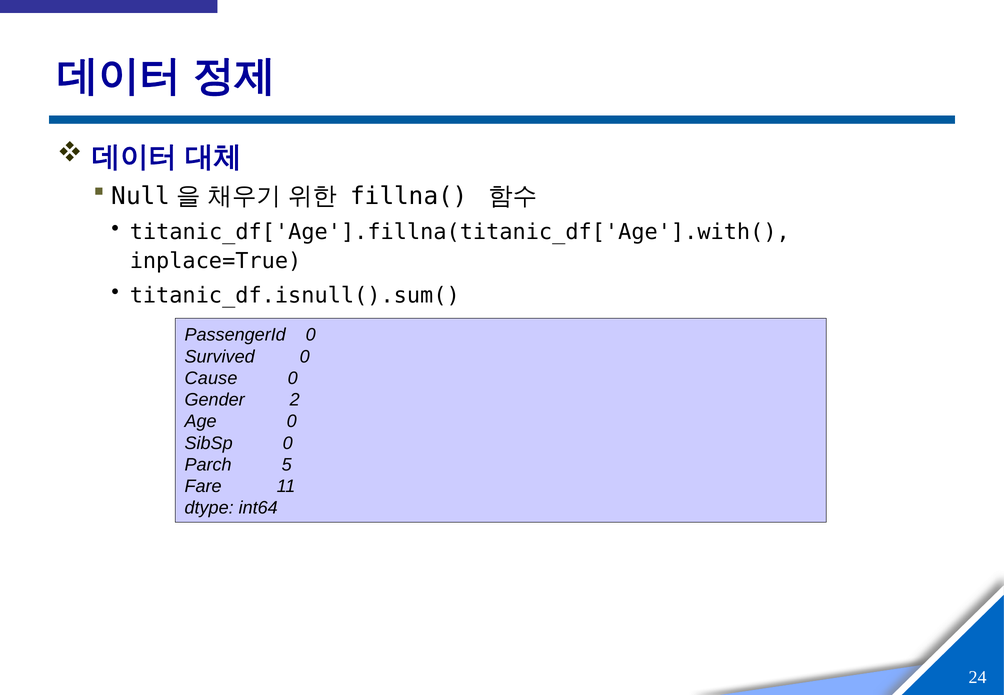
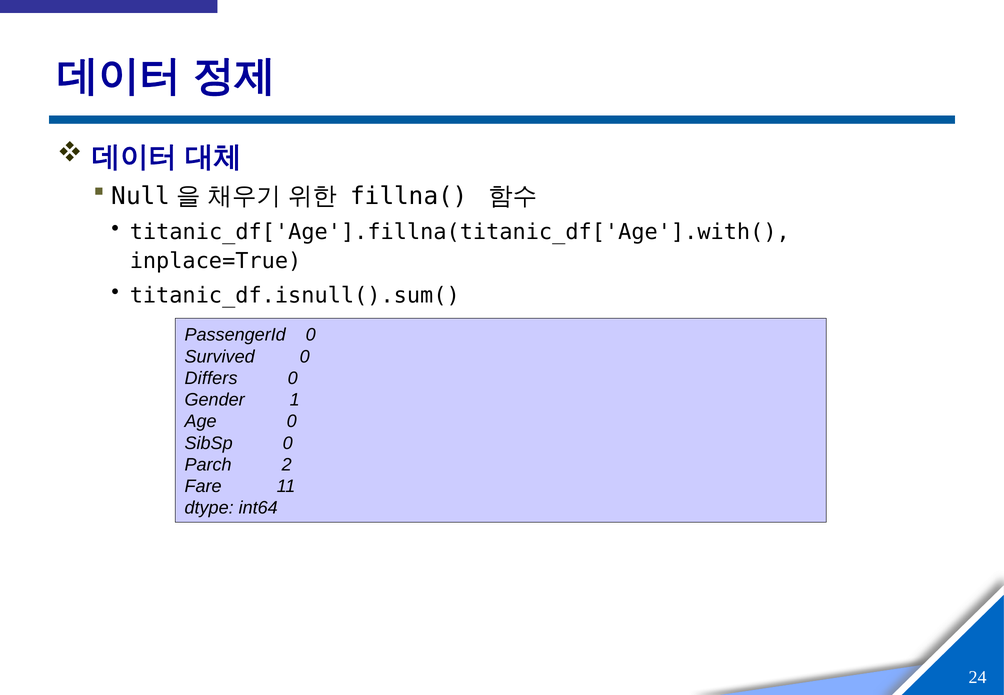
Cause: Cause -> Differs (211, 378)
2: 2 -> 1 (295, 400)
5: 5 -> 2 (287, 465)
